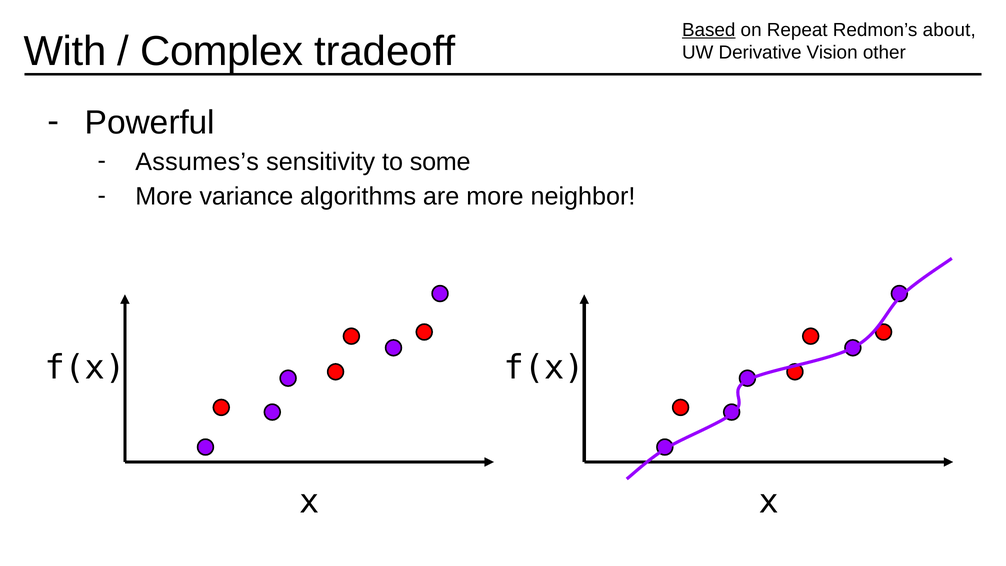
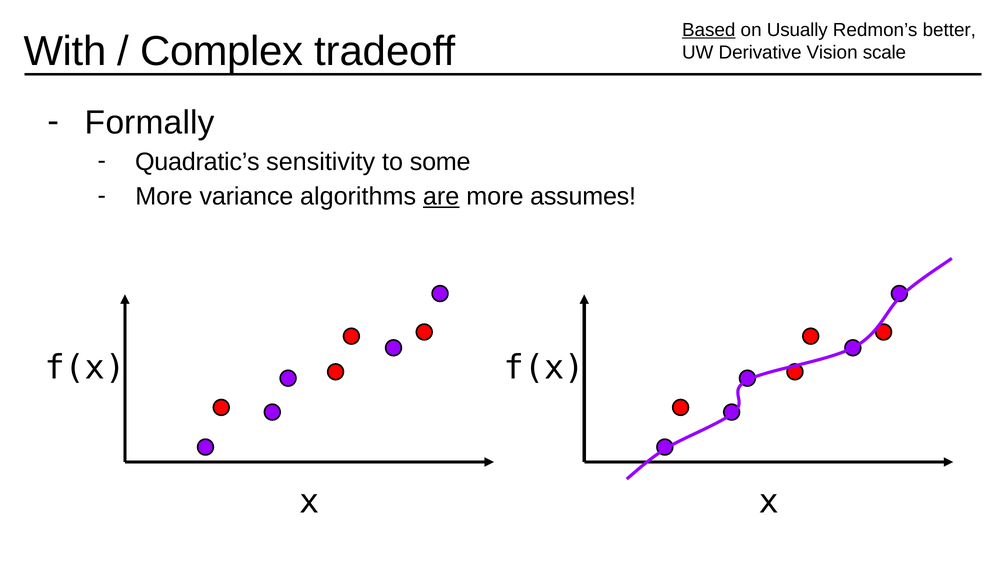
Repeat: Repeat -> Usually (797, 30)
about: about -> better (949, 30)
other: other -> scale (884, 52)
Powerful: Powerful -> Formally (150, 123)
Assumes’s: Assumes’s -> Quadratic’s (197, 162)
are underline: none -> present (441, 197)
neighbor: neighbor -> assumes (583, 197)
